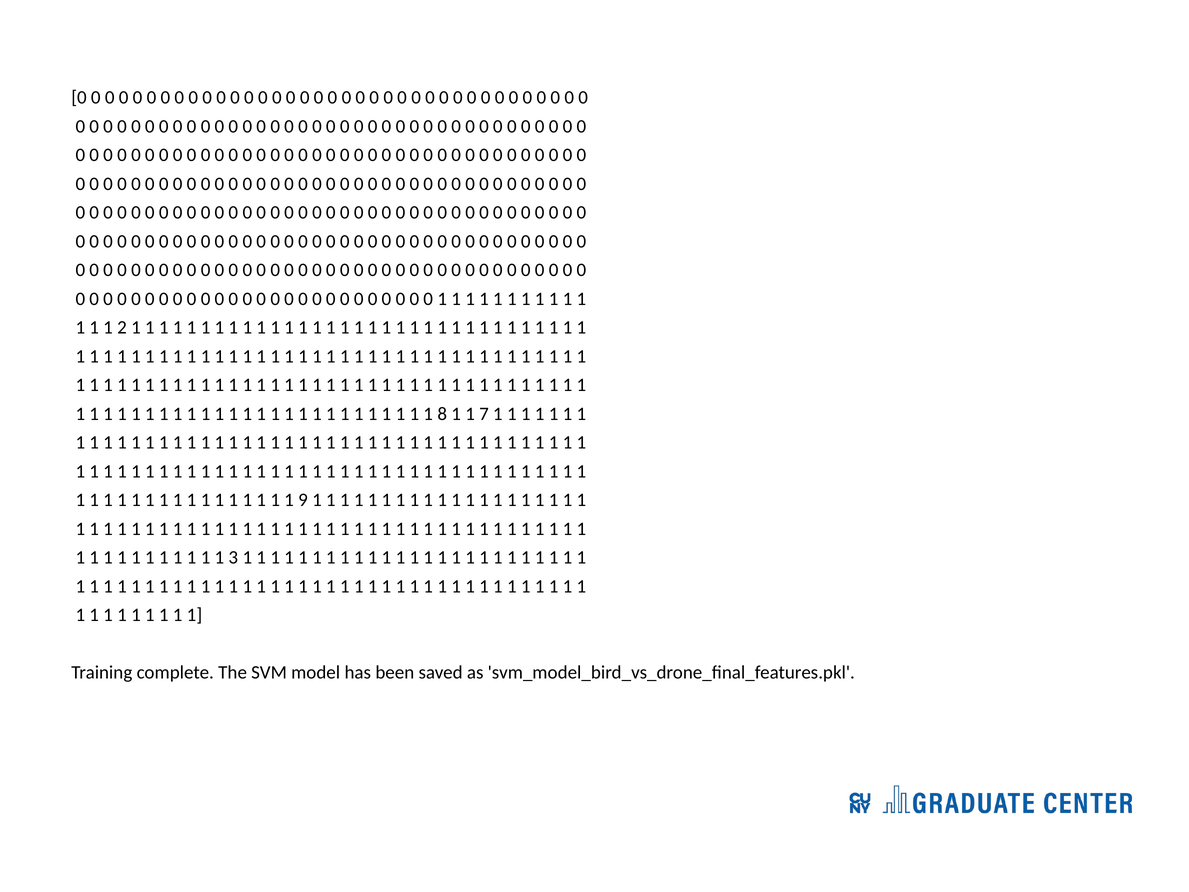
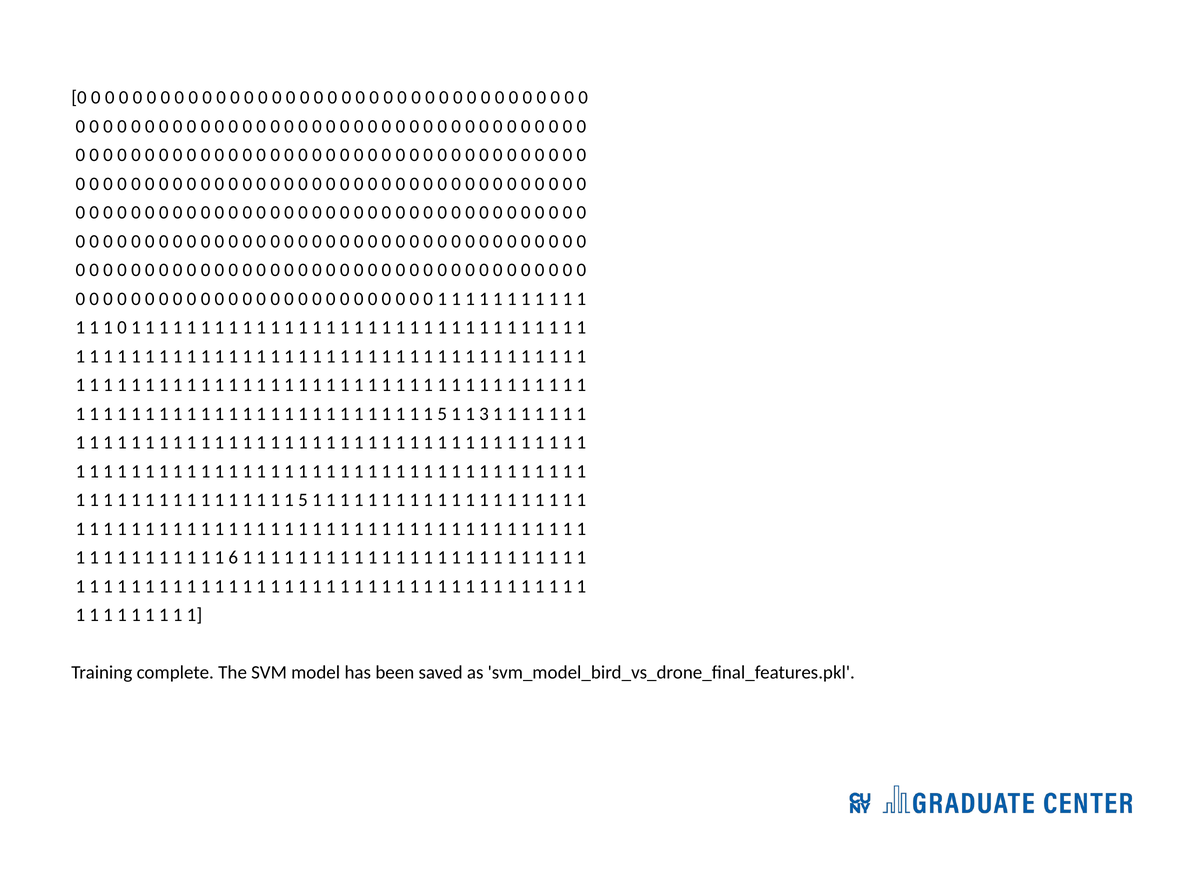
1 2: 2 -> 0 (122, 327)
8: 8 -> 5 (442, 414)
7: 7 -> 3 (484, 414)
9: 9 -> 5 (303, 500)
3: 3 -> 6 (233, 557)
